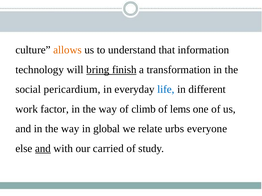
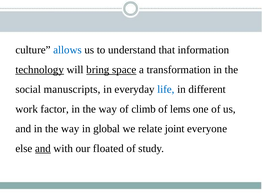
allows colour: orange -> blue (67, 50)
technology underline: none -> present (40, 70)
finish: finish -> space (124, 70)
pericardium: pericardium -> manuscripts (72, 89)
urbs: urbs -> joint (175, 129)
carried: carried -> floated (108, 148)
